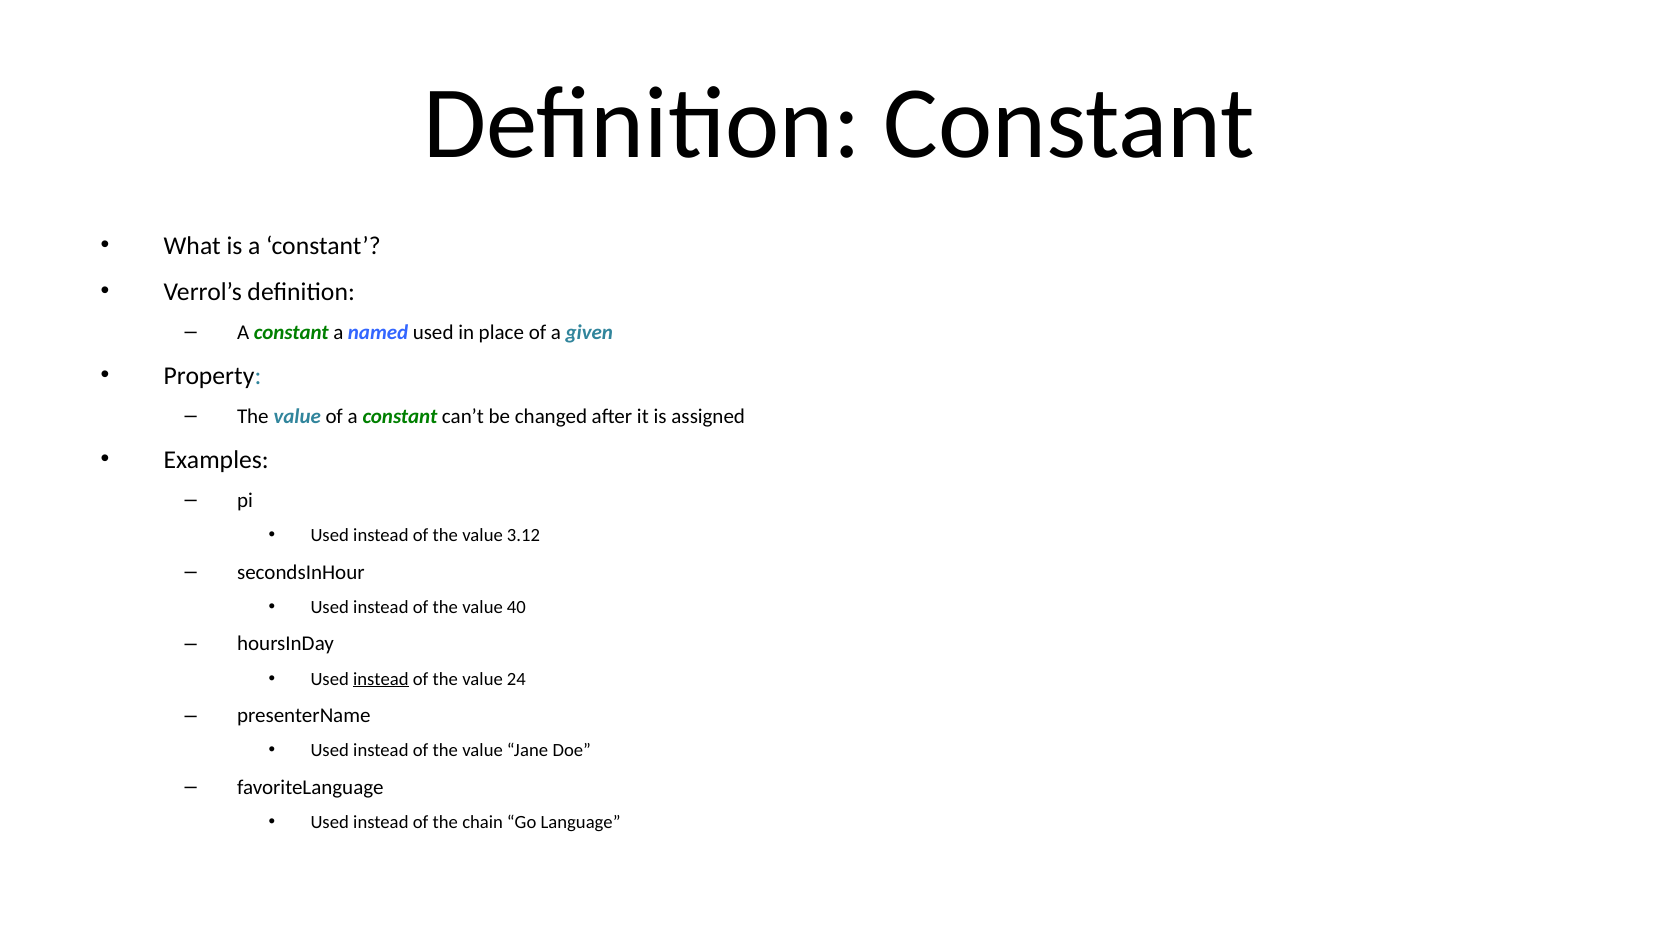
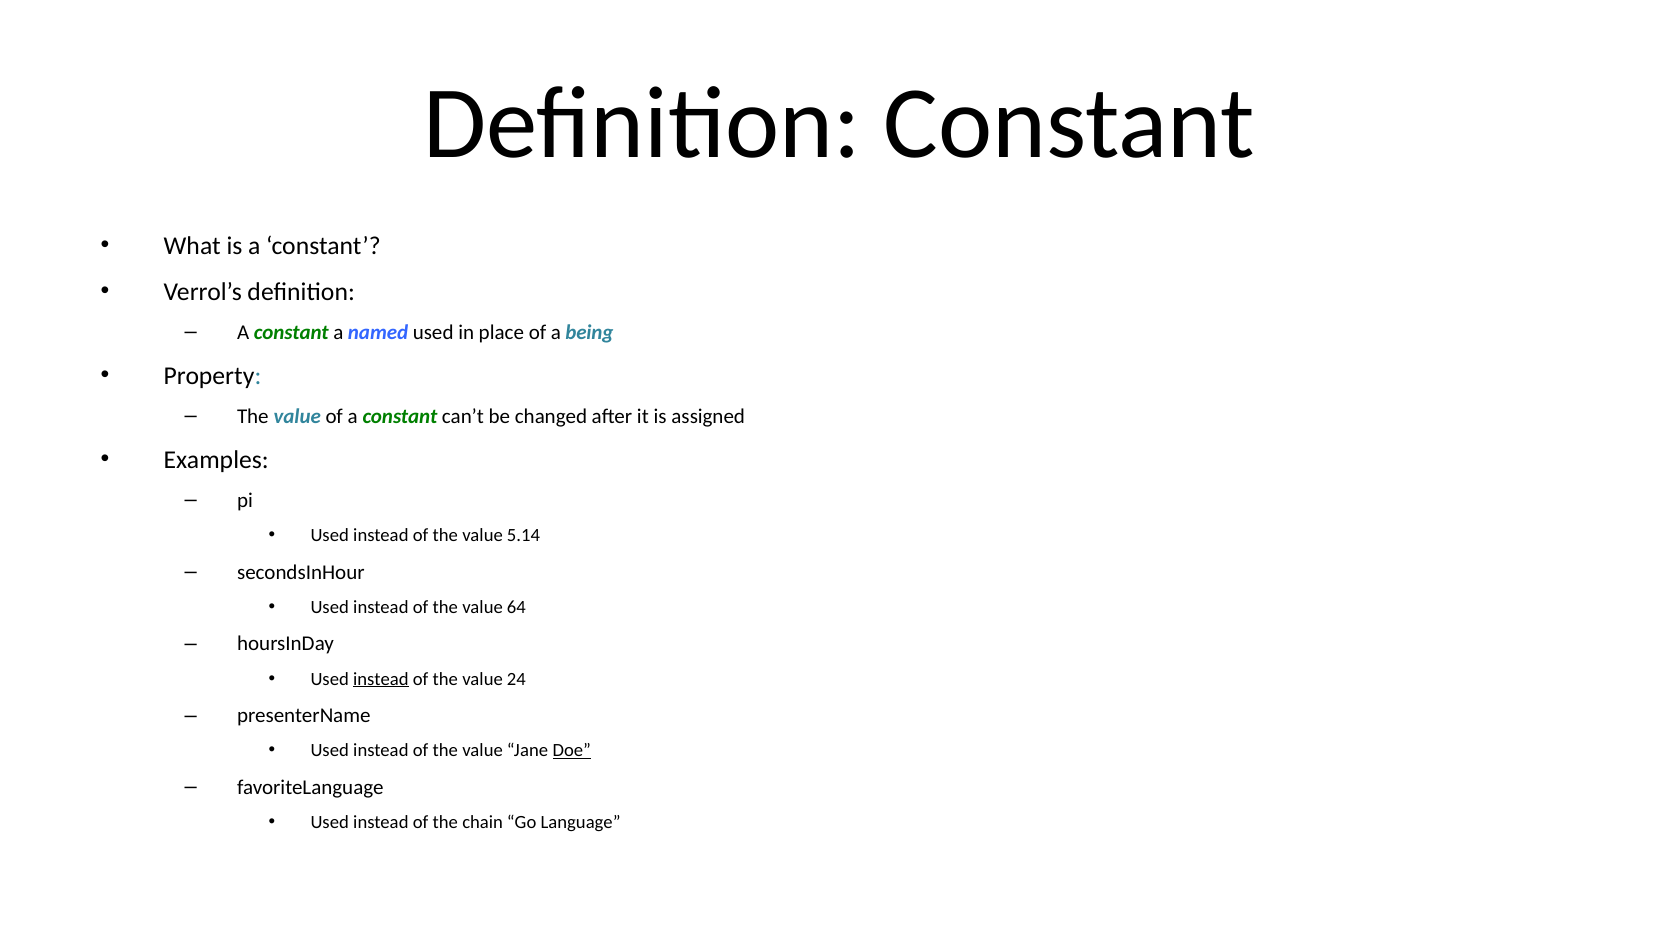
given: given -> being (589, 332)
3.12: 3.12 -> 5.14 (524, 535)
40: 40 -> 64 (516, 607)
Doe underline: none -> present (572, 751)
